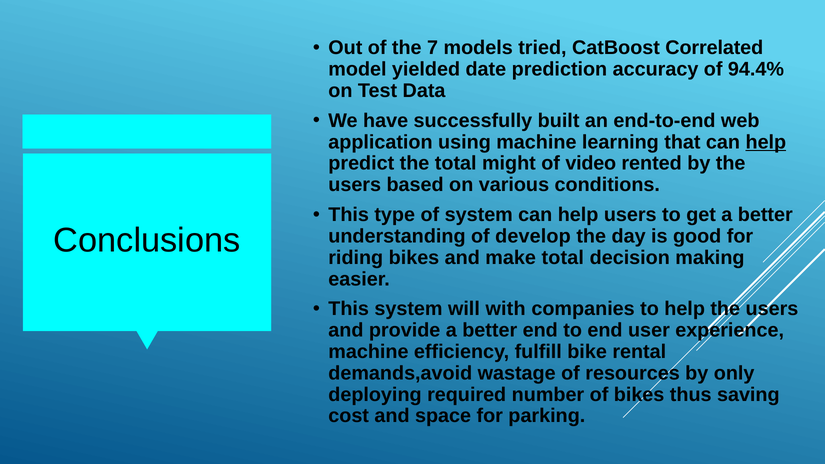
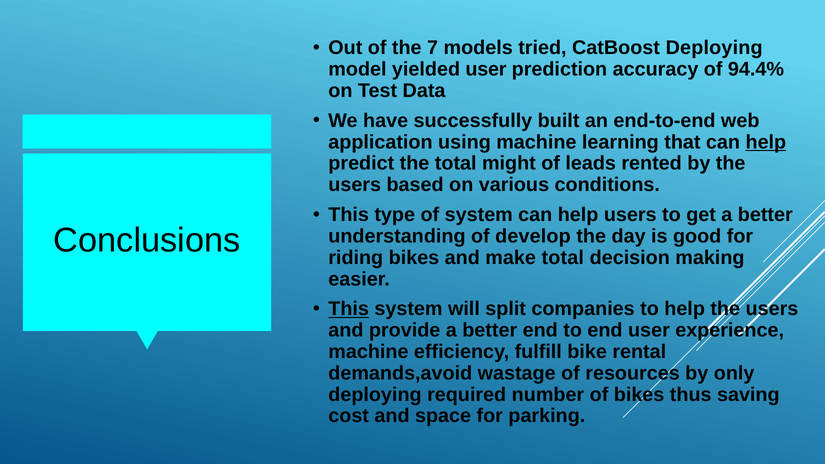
CatBoost Correlated: Correlated -> Deploying (714, 48)
yielded date: date -> user (486, 69)
video: video -> leads (591, 163)
This underline: none -> present (349, 309)
with: with -> split (506, 309)
